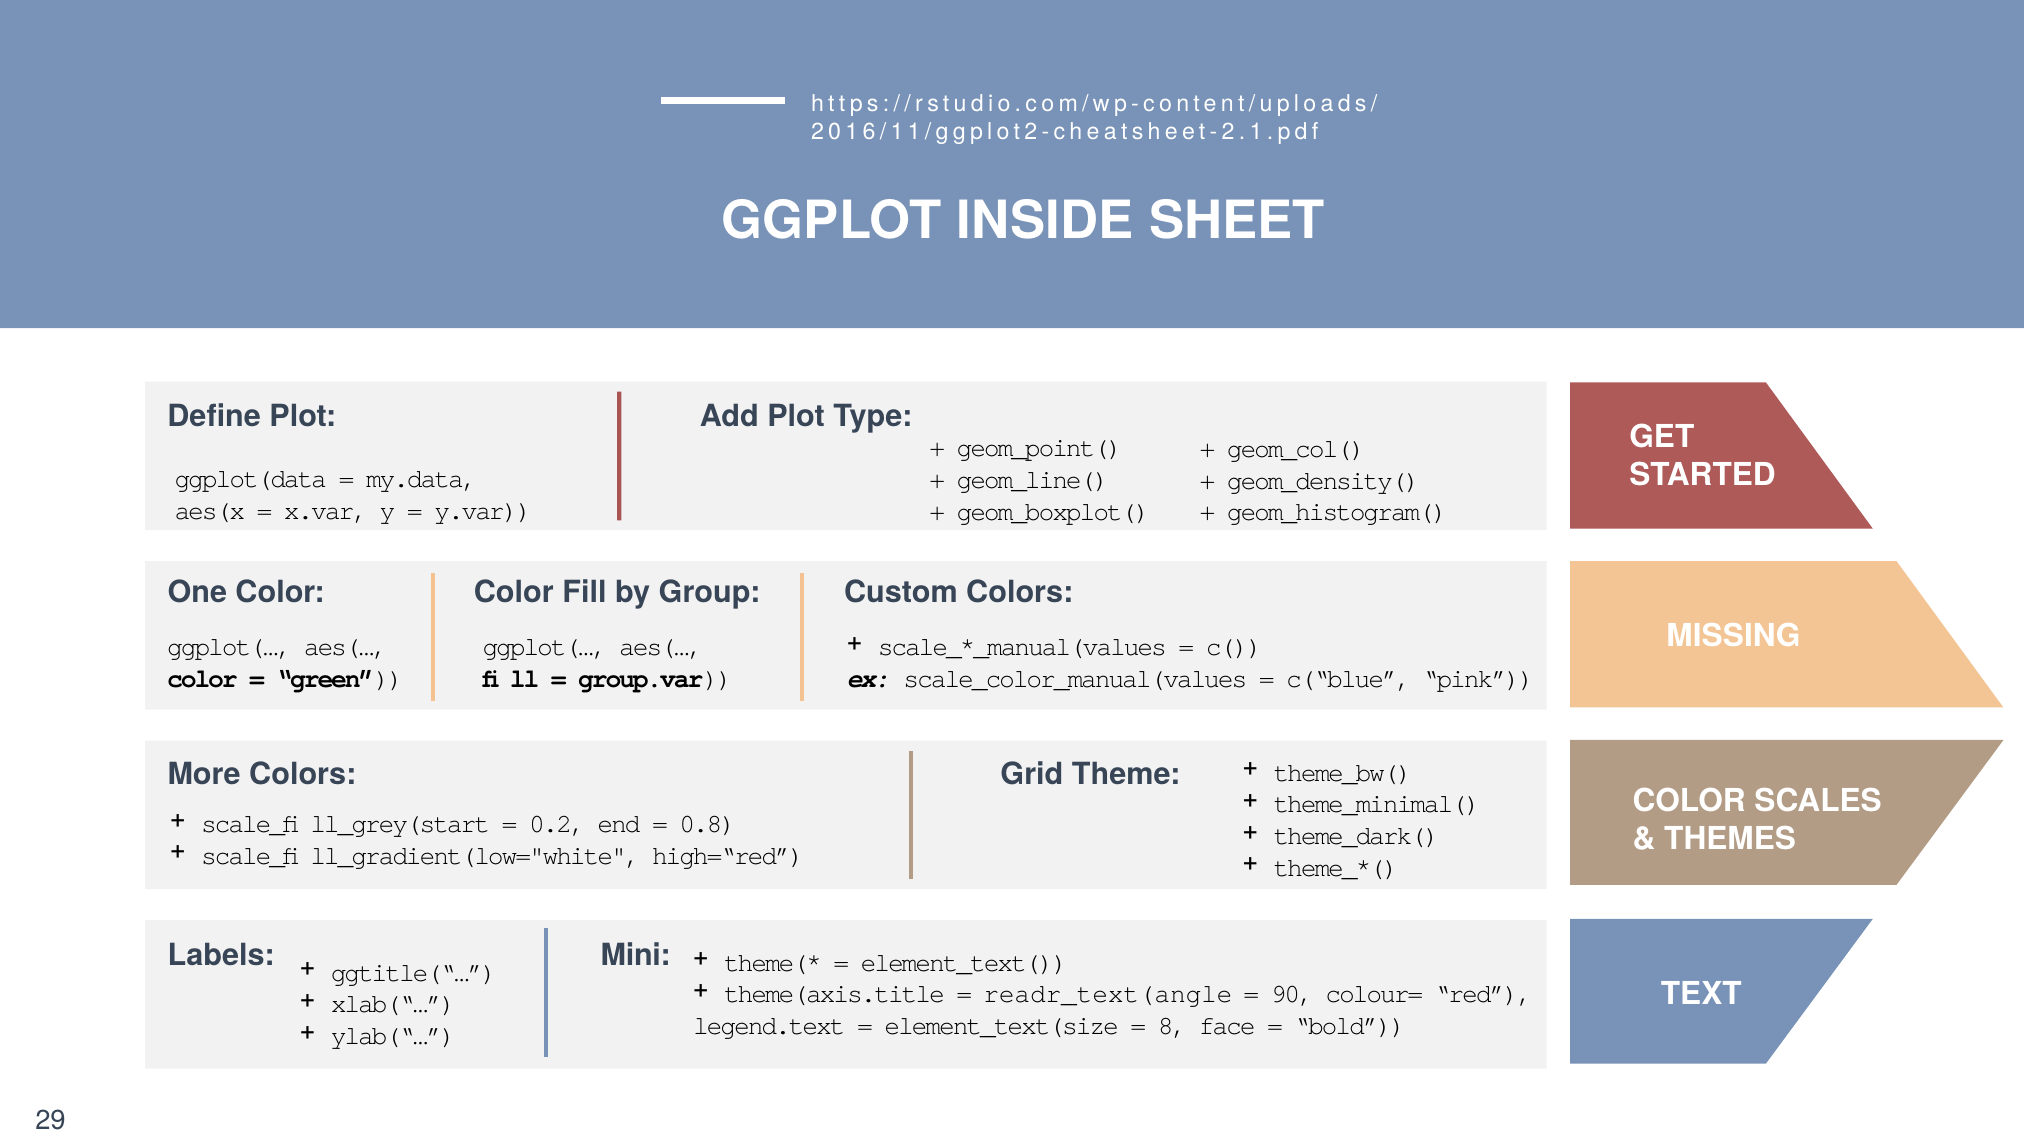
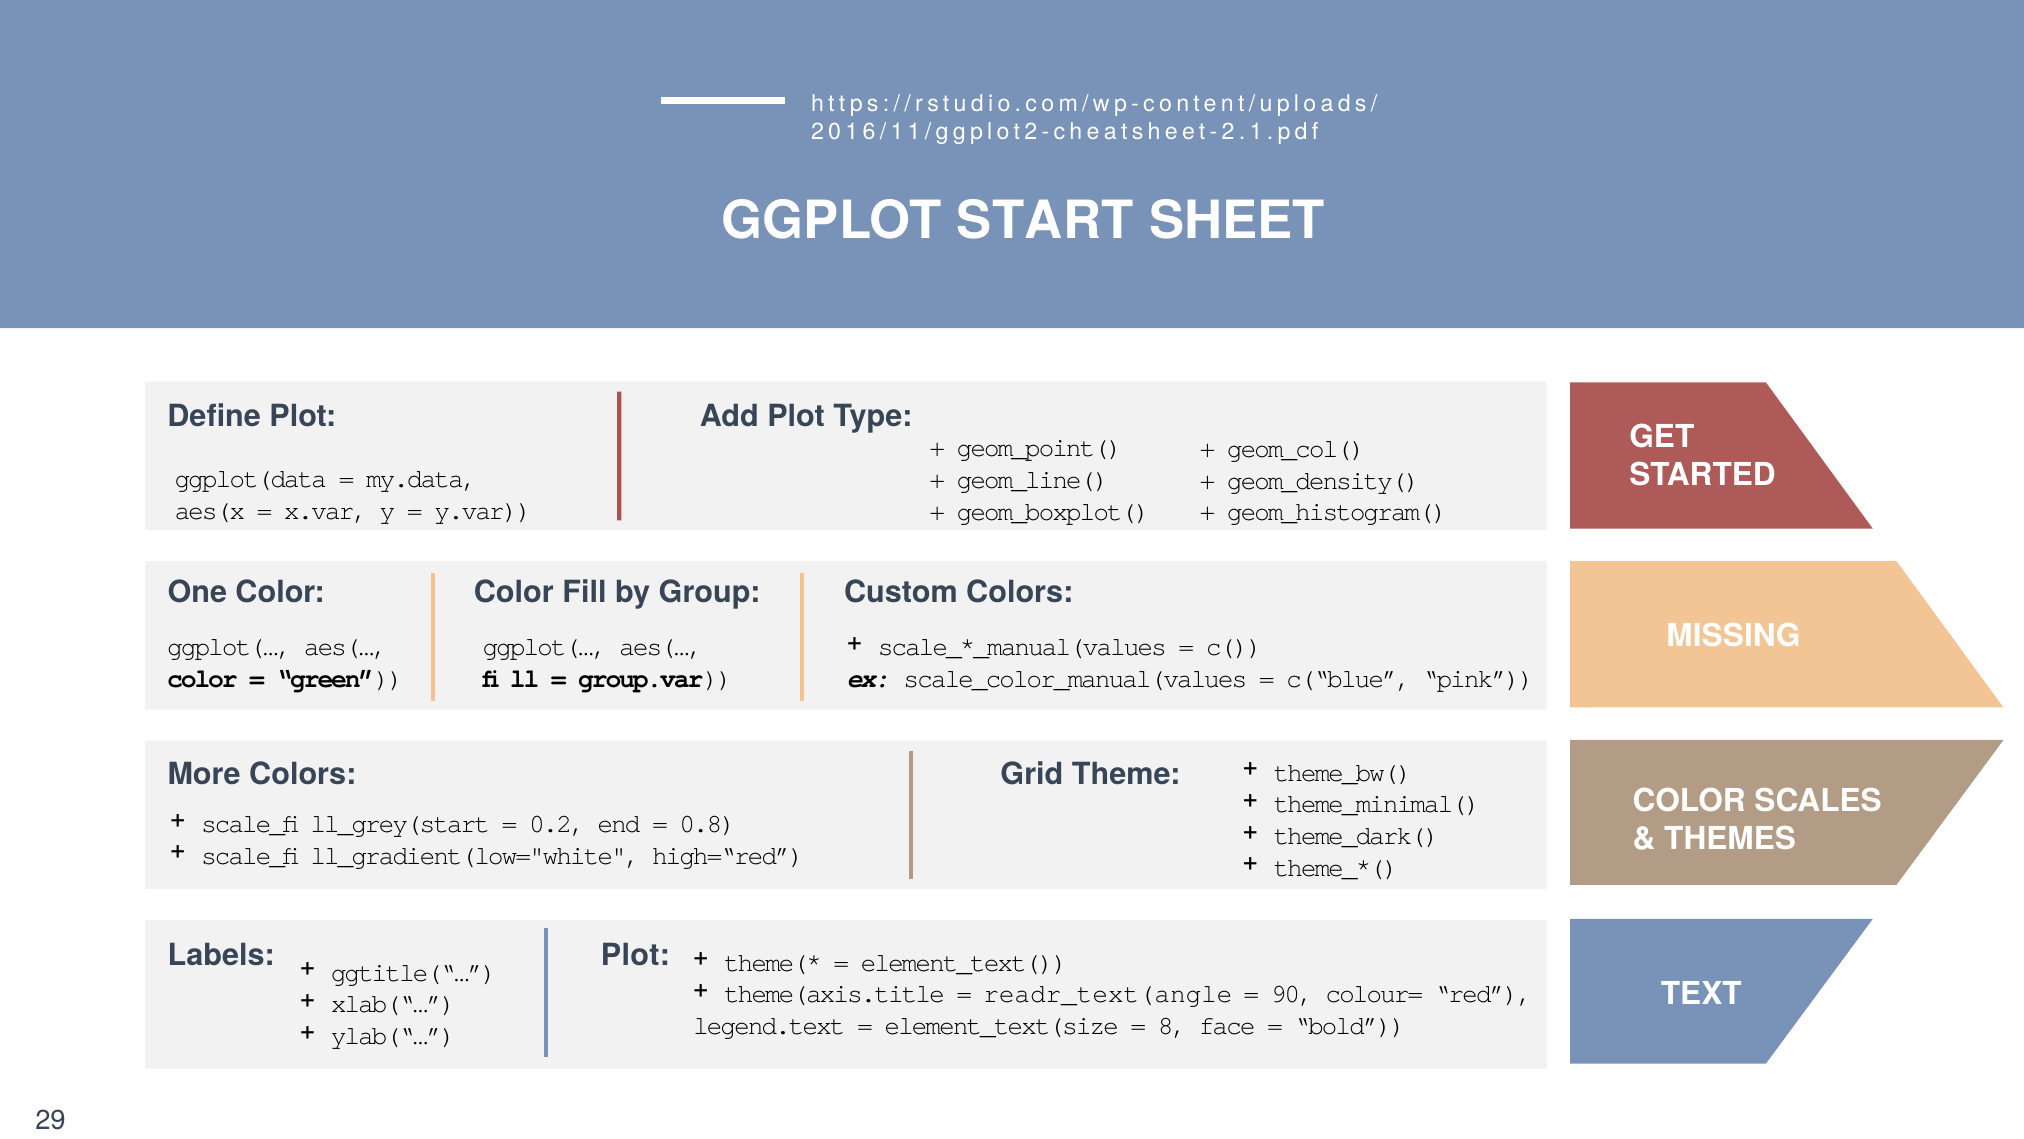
INSIDE: INSIDE -> START (1045, 221)
Mini: Mini -> Plot (635, 955)
